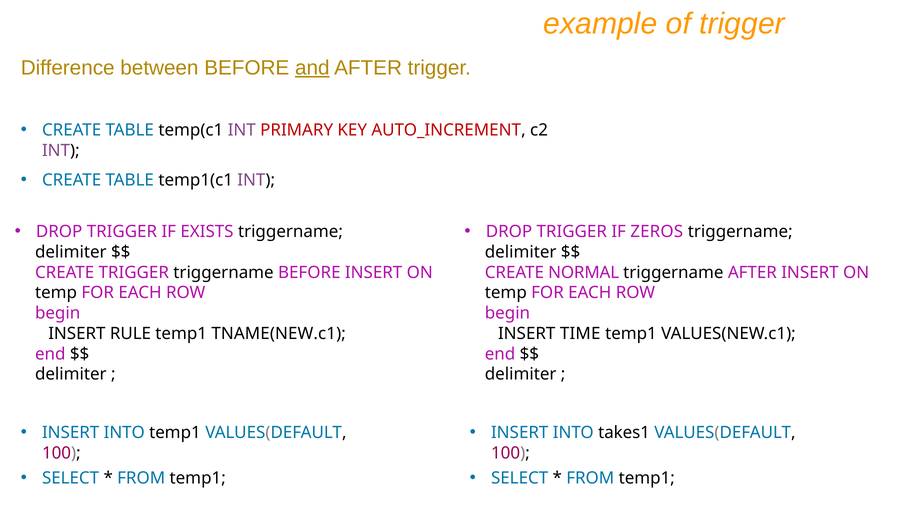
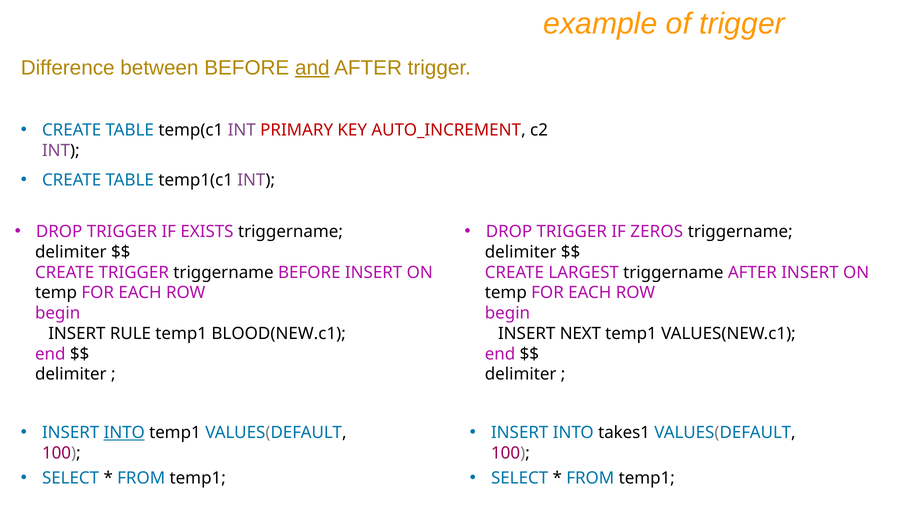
NORMAL: NORMAL -> LARGEST (584, 273)
TNAME(NEW.c1: TNAME(NEW.c1 -> BLOOD(NEW.c1 (279, 334)
TIME: TIME -> NEXT (580, 334)
INTO underline: none -> present (124, 433)
